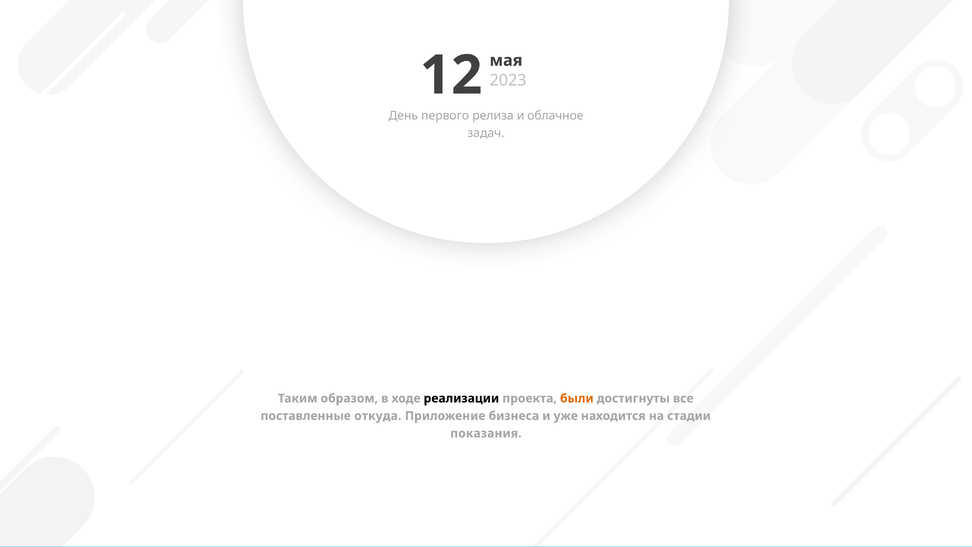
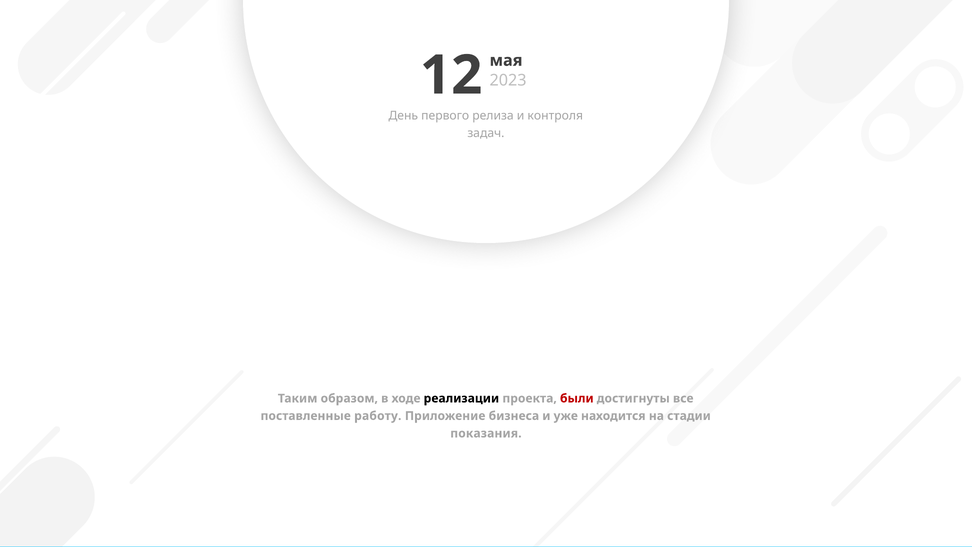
облачное: облачное -> контроля (555, 116)
были colour: orange -> red (577, 398)
откуда: откуда -> работу (378, 416)
